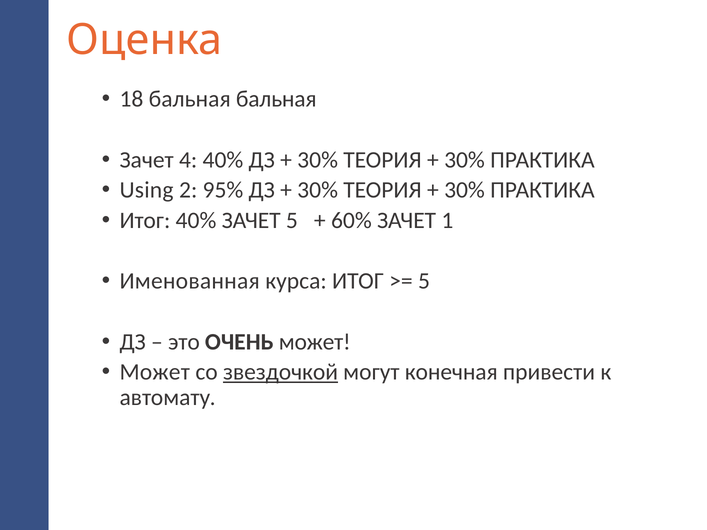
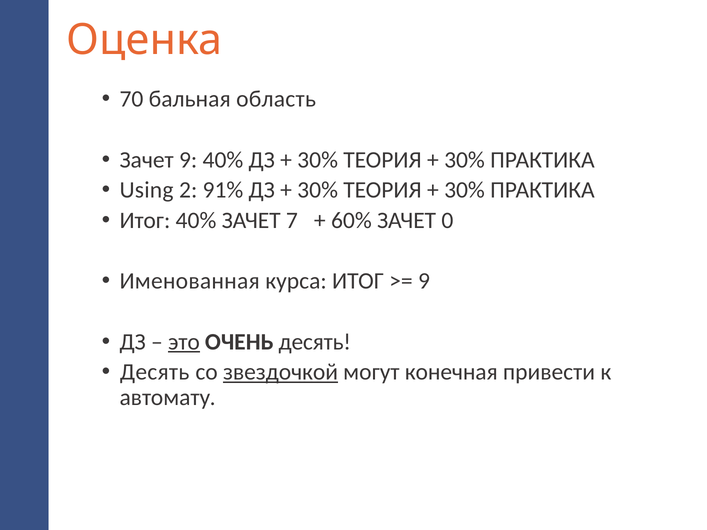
18: 18 -> 70 (131, 99)
бальная бальная: бальная -> область (276, 99)
Зачет 4: 4 -> 9 (188, 160)
95%: 95% -> 91% (223, 190)
ЗАЧЕТ 5: 5 -> 7 (292, 221)
1: 1 -> 0 (447, 221)
5: 5 -> 9 (424, 281)
это underline: none -> present (184, 342)
ОЧЕНЬ может: может -> десять (315, 342)
Может: Может -> Десять (155, 372)
